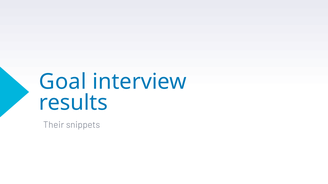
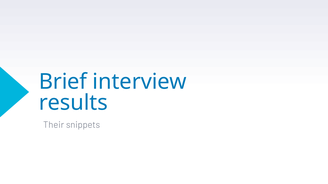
Goal: Goal -> Brief (63, 82)
